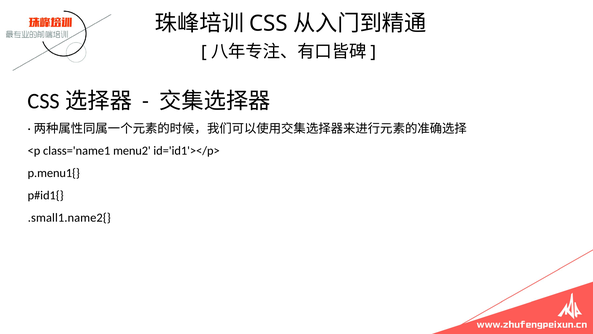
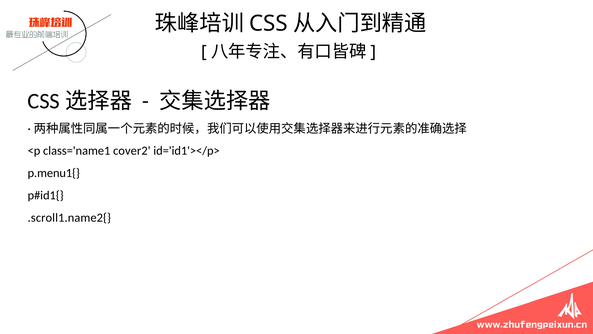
menu2: menu2 -> cover2 (132, 151)
.small1.name2{: .small1.name2{ -> .scroll1.name2{ (69, 217)
